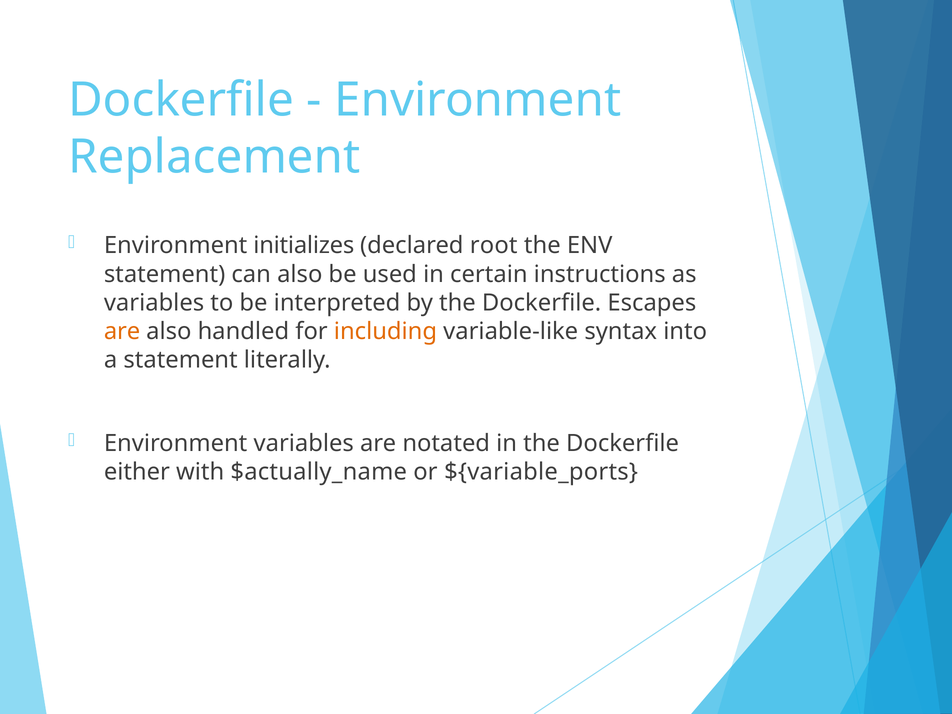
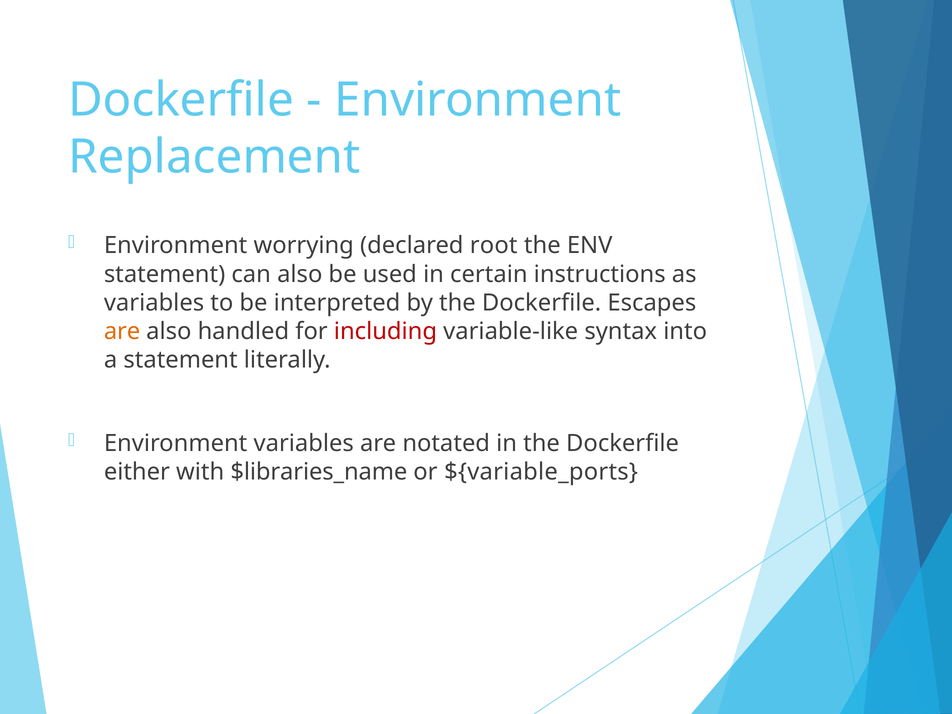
initializes: initializes -> worrying (304, 246)
including colour: orange -> red (385, 331)
$actually_name: $actually_name -> $libraries_name (319, 472)
